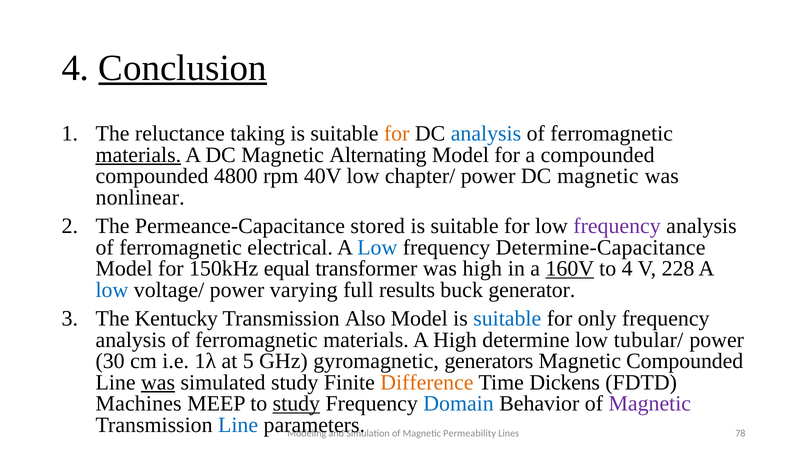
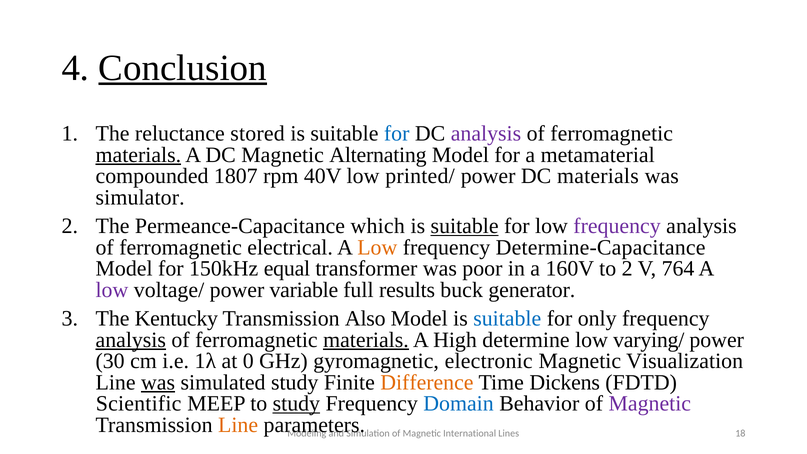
taking: taking -> stored (258, 134)
for colour: orange -> blue (397, 134)
analysis colour: blue -> purple (486, 134)
a compounded: compounded -> metamaterial (598, 155)
4800: 4800 -> 1807 (236, 176)
chapter/: chapter/ -> printed/ (420, 176)
power DC magnetic: magnetic -> materials (598, 176)
nonlinear: nonlinear -> simulator (140, 197)
stored: stored -> which (378, 226)
suitable underline: none -> present (465, 226)
Low colour: blue -> orange (377, 247)
was high: high -> poor (482, 269)
160V underline: present -> none (570, 269)
to 4: 4 -> 2 (627, 269)
228: 228 -> 764 (678, 269)
low colour: blue -> purple (112, 290)
varying: varying -> variable (304, 290)
analysis underline: none -> present (131, 340)
materials underline: none -> present (366, 340)
tubular/: tubular/ -> varying/ (649, 340)
5: 5 -> 0 (248, 361)
generators: generators -> electronic (489, 361)
Magnetic Compounded: Compounded -> Visualization (685, 361)
Machines: Machines -> Scientific (139, 404)
Line colour: blue -> orange (238, 425)
Permeability: Permeability -> International (470, 433)
78: 78 -> 18 (740, 433)
